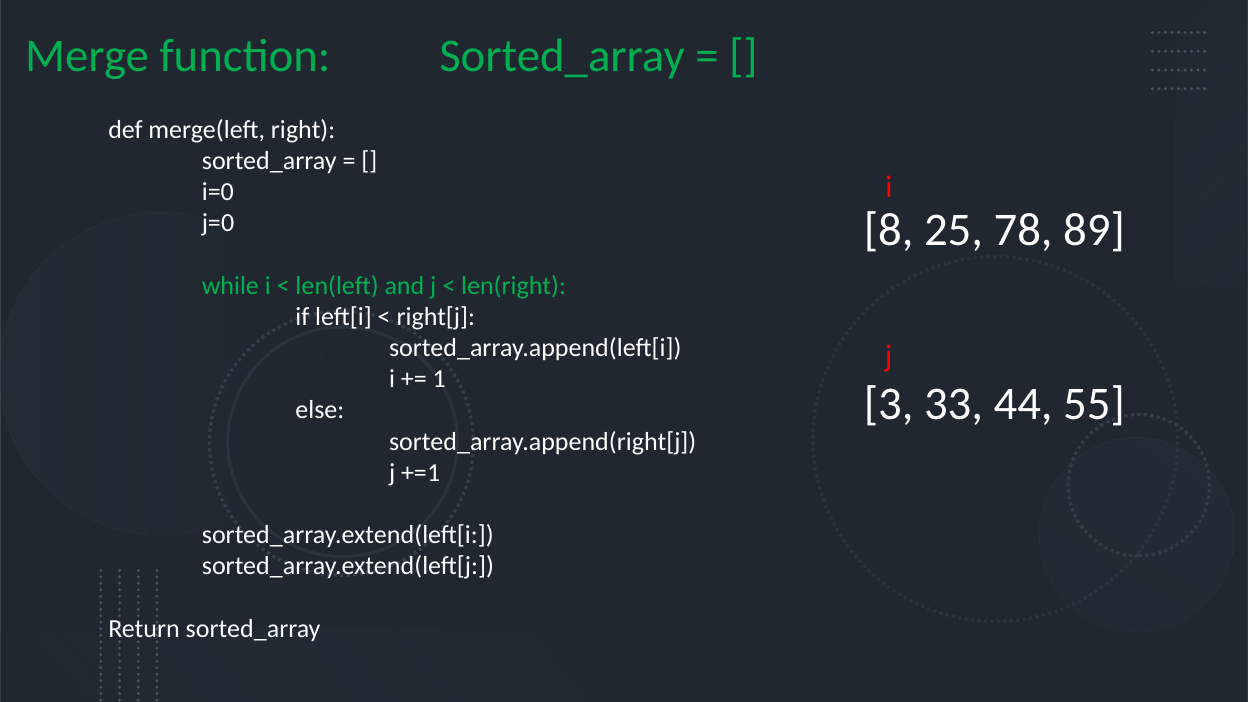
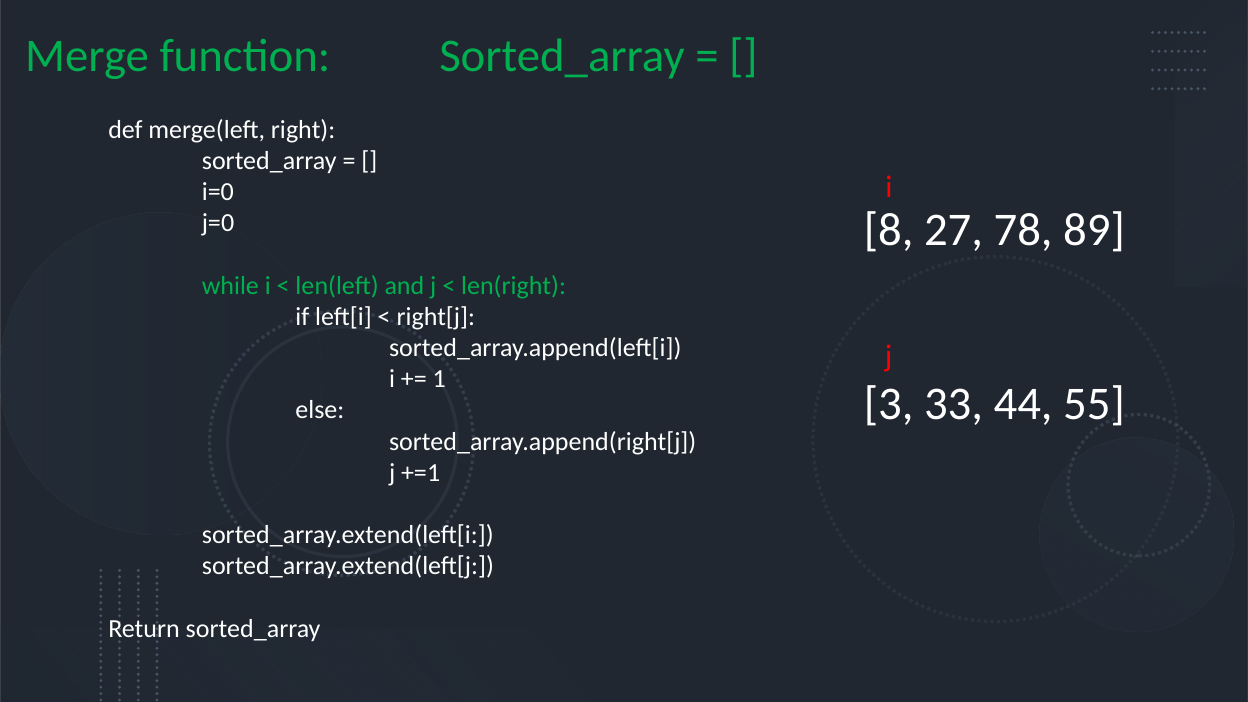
25: 25 -> 27 (954, 230)
